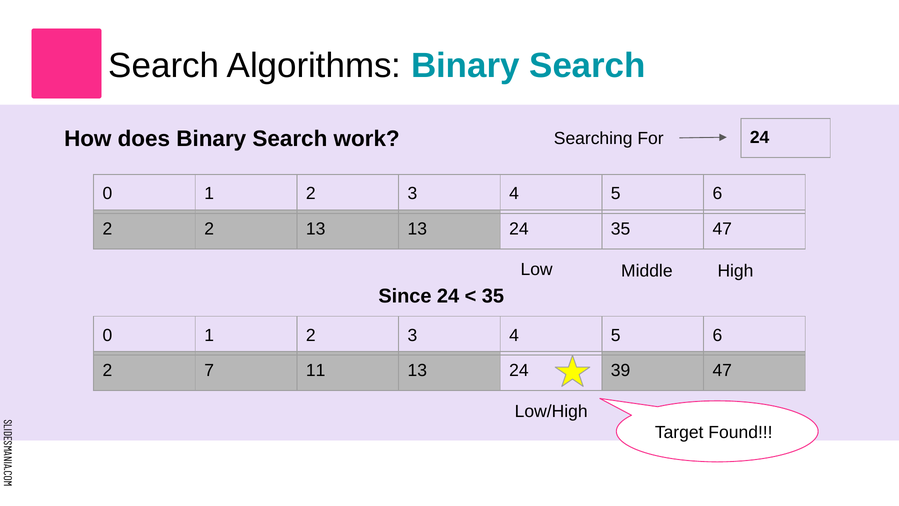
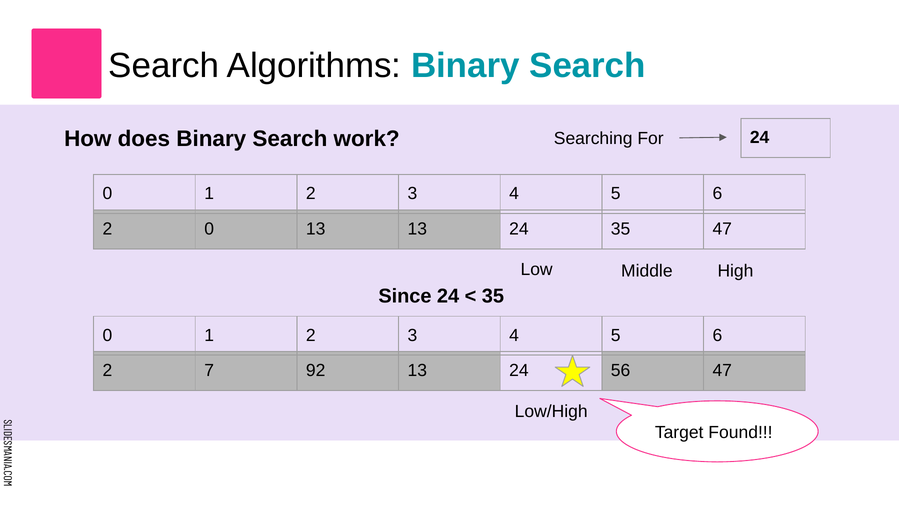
2 2: 2 -> 0 (209, 229)
11: 11 -> 92 (316, 370)
39: 39 -> 56 (621, 370)
